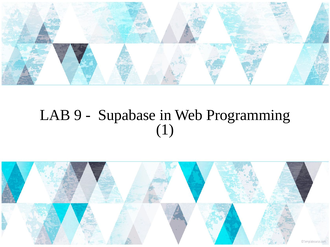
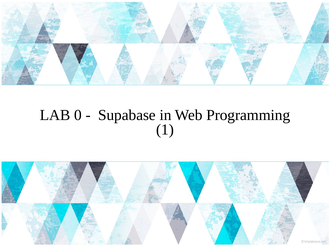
9: 9 -> 0 (78, 115)
